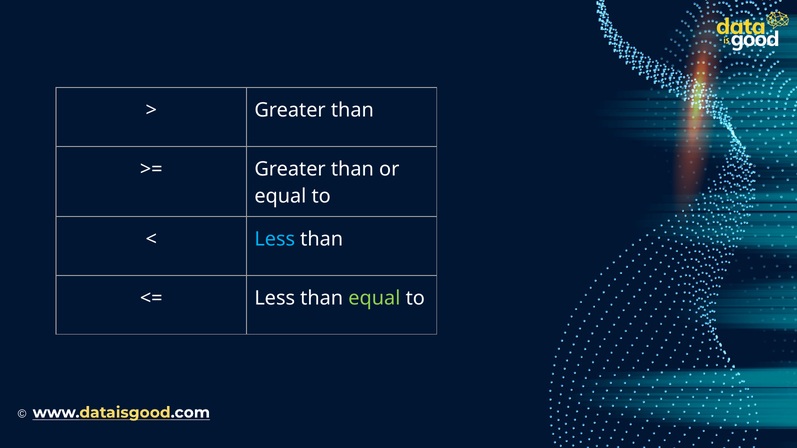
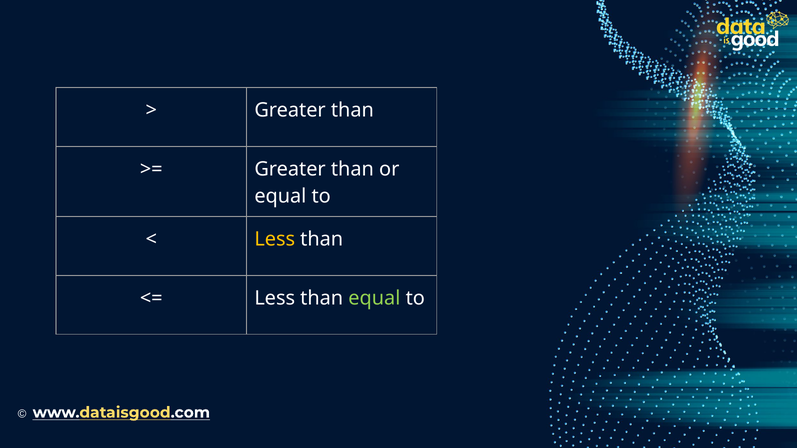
Less colour: light blue -> yellow (275, 239)
